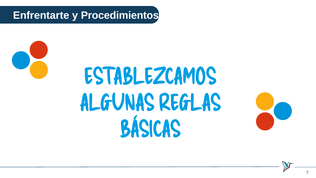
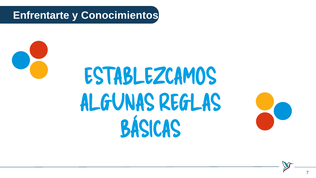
Procedimientos: Procedimientos -> Conocimientos (120, 15)
